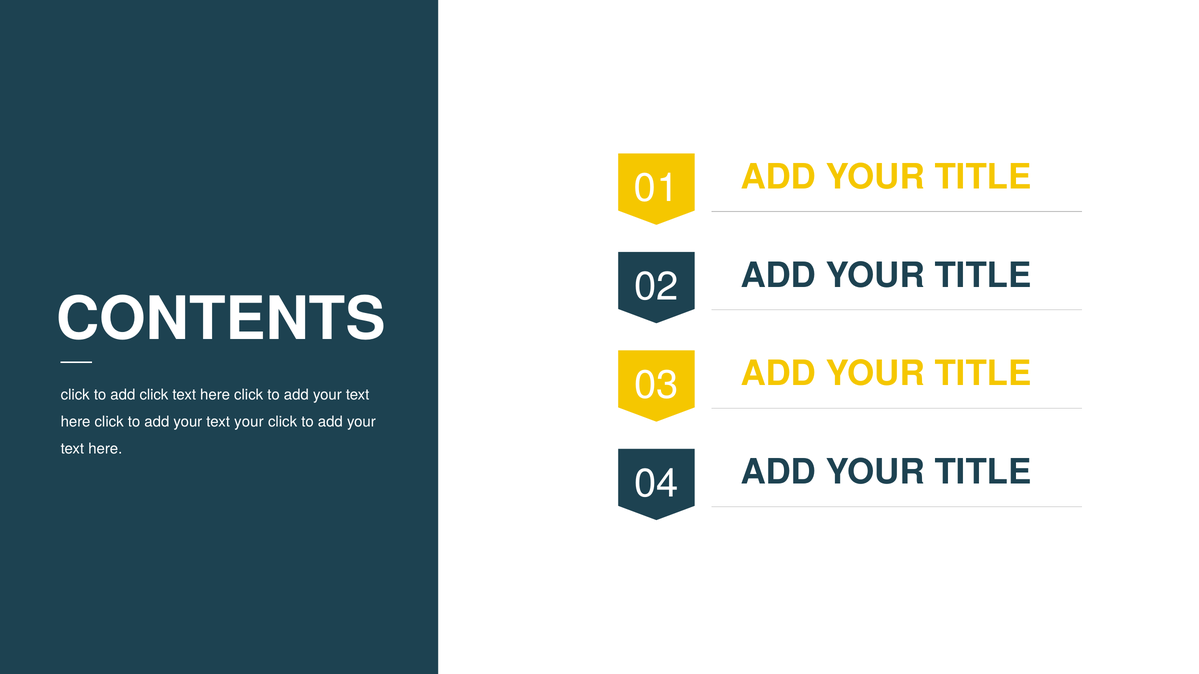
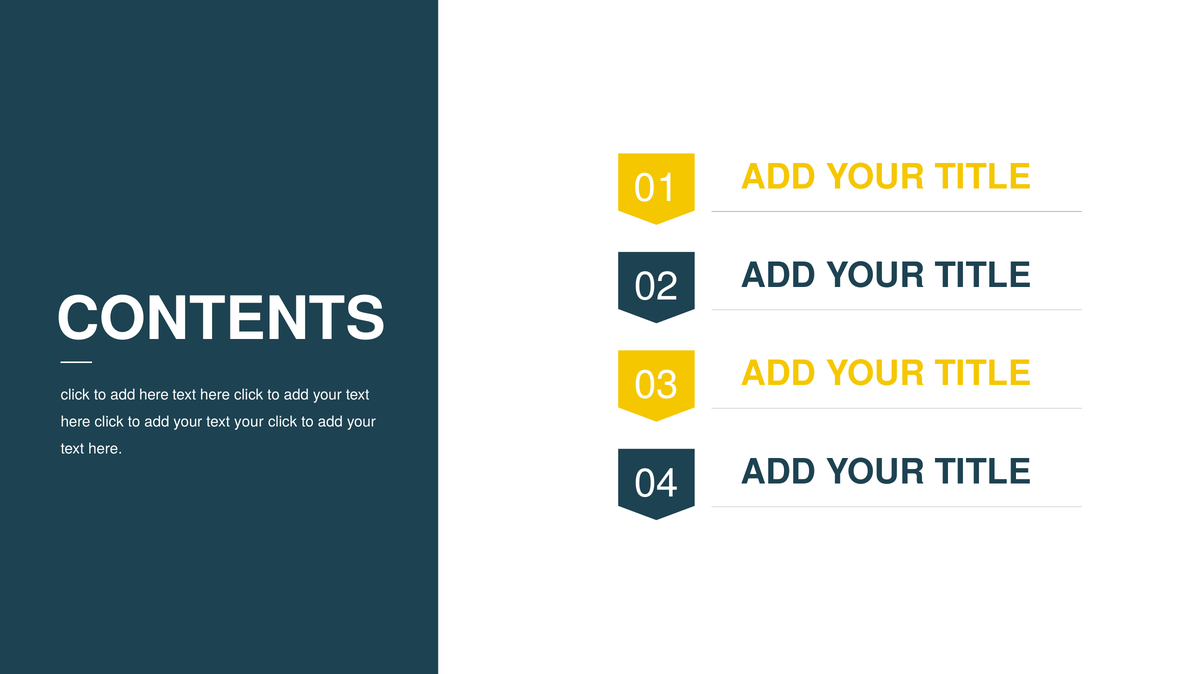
add click: click -> here (154, 395)
